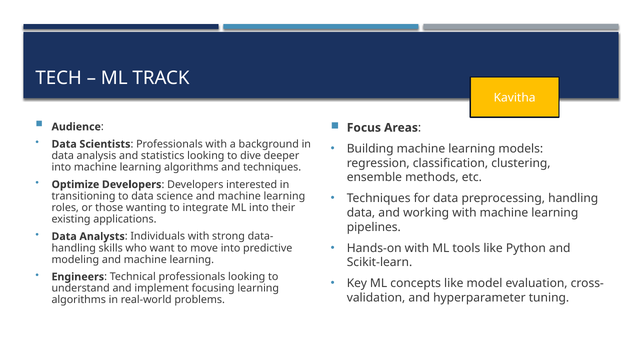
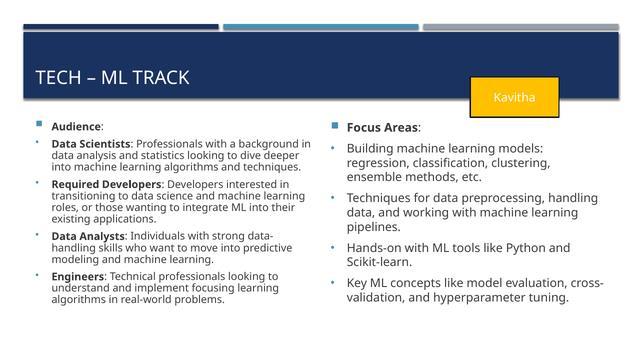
Optimize: Optimize -> Required (75, 185)
